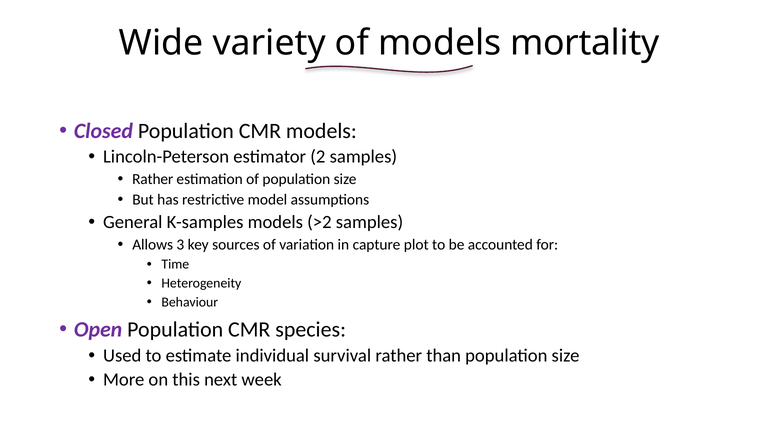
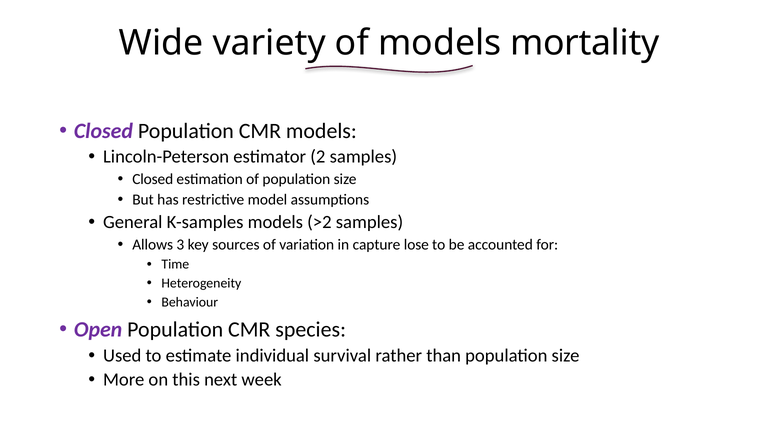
Rather: Rather -> Closed (153, 180)
plot: plot -> lose (416, 245)
